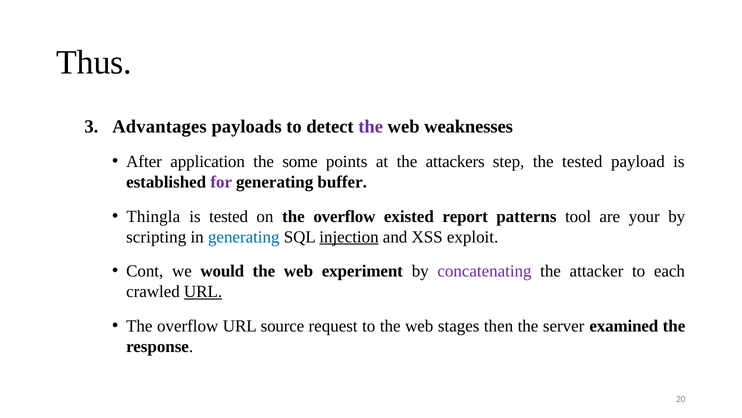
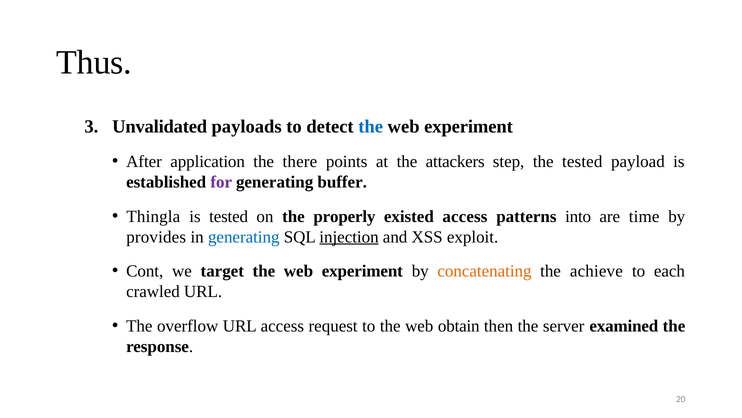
Advantages: Advantages -> Unvalidated (160, 126)
the colour: purple -> blue (371, 126)
weaknesses: weaknesses -> experiment (469, 126)
some: some -> there (300, 161)
on the overflow: overflow -> properly (344, 216)
existed report: report -> access (465, 216)
tool: tool -> into (578, 216)
your: your -> time (644, 216)
scripting: scripting -> provides (156, 237)
would: would -> target (222, 271)
concatenating colour: purple -> orange (484, 271)
attacker: attacker -> achieve (596, 271)
URL underline: present -> none (203, 291)
URL source: source -> access (282, 326)
stages: stages -> obtain (459, 326)
